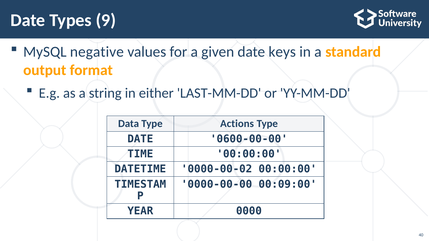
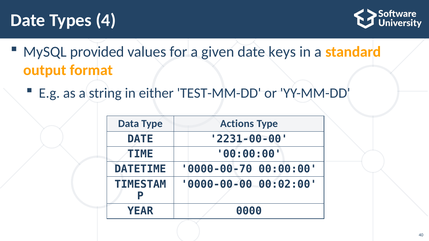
9: 9 -> 4 (106, 20)
negative: negative -> provided (97, 52)
LAST-MM-DD: LAST-MM-DD -> TEST-MM-DD (219, 93)
0600-00-00: 0600-00-00 -> 2231-00-00 (249, 139)
0000-00-02: 0000-00-02 -> 0000-00-70 (217, 169)
00:09:00: 00:09:00 -> 00:02:00 (288, 184)
